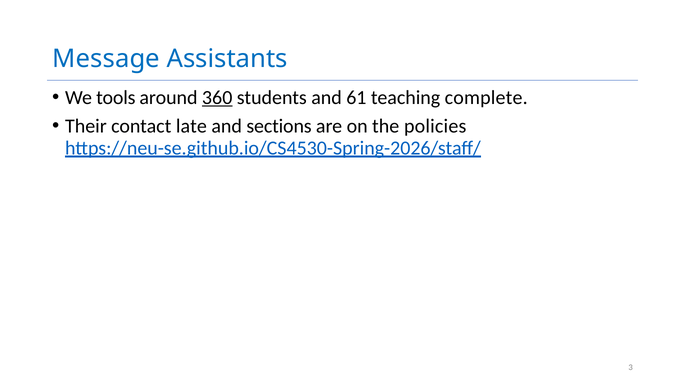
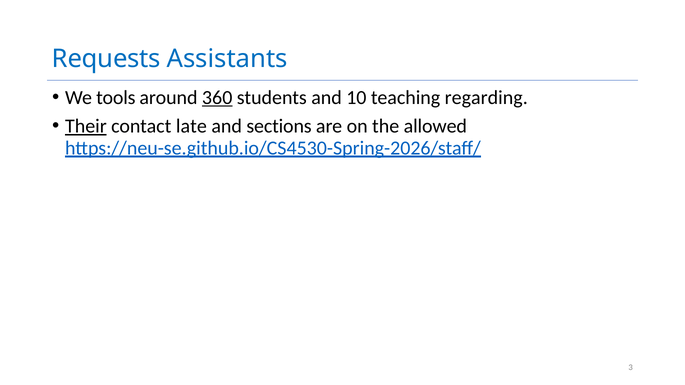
Message: Message -> Requests (106, 59)
61: 61 -> 10 (356, 98)
complete: complete -> regarding (486, 98)
Their underline: none -> present (86, 126)
policies: policies -> allowed (435, 126)
